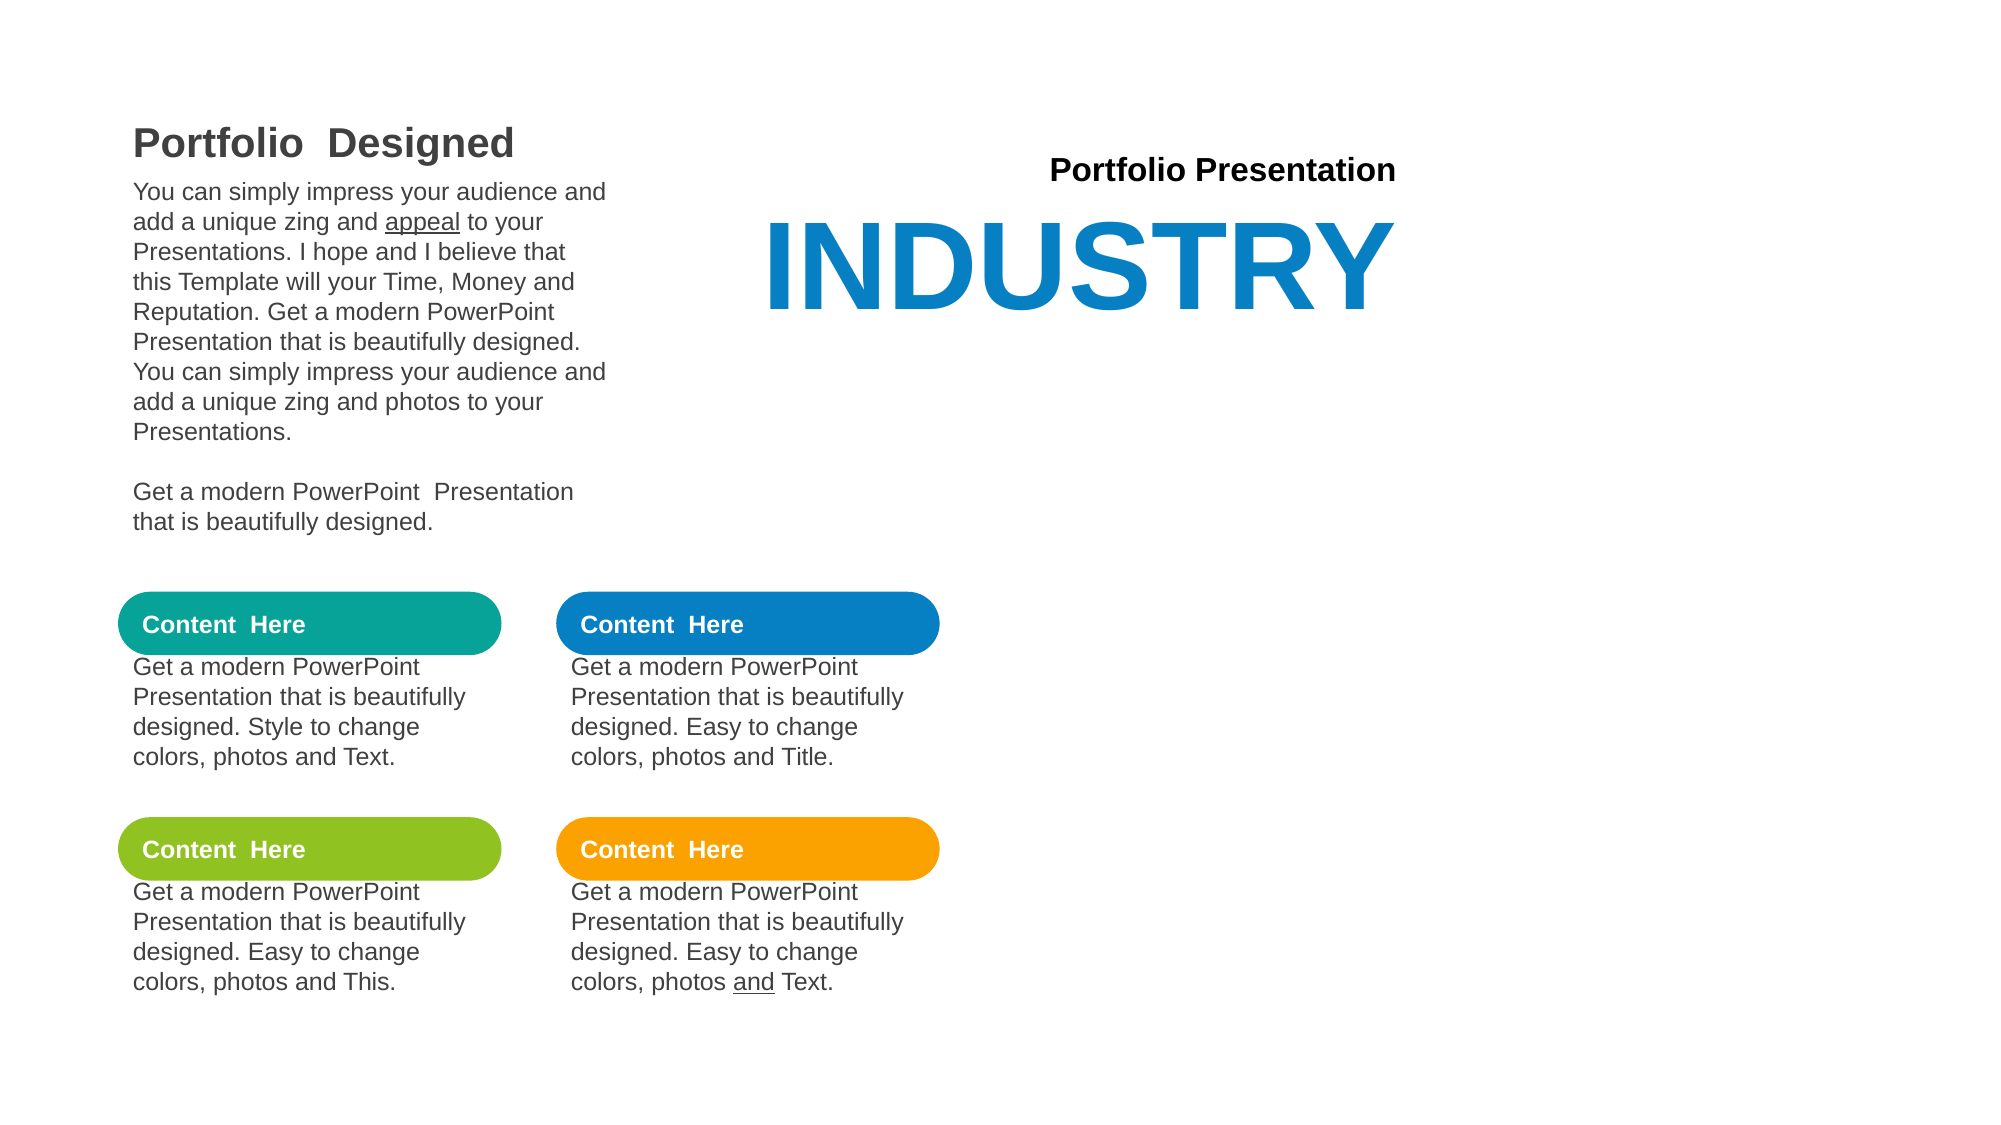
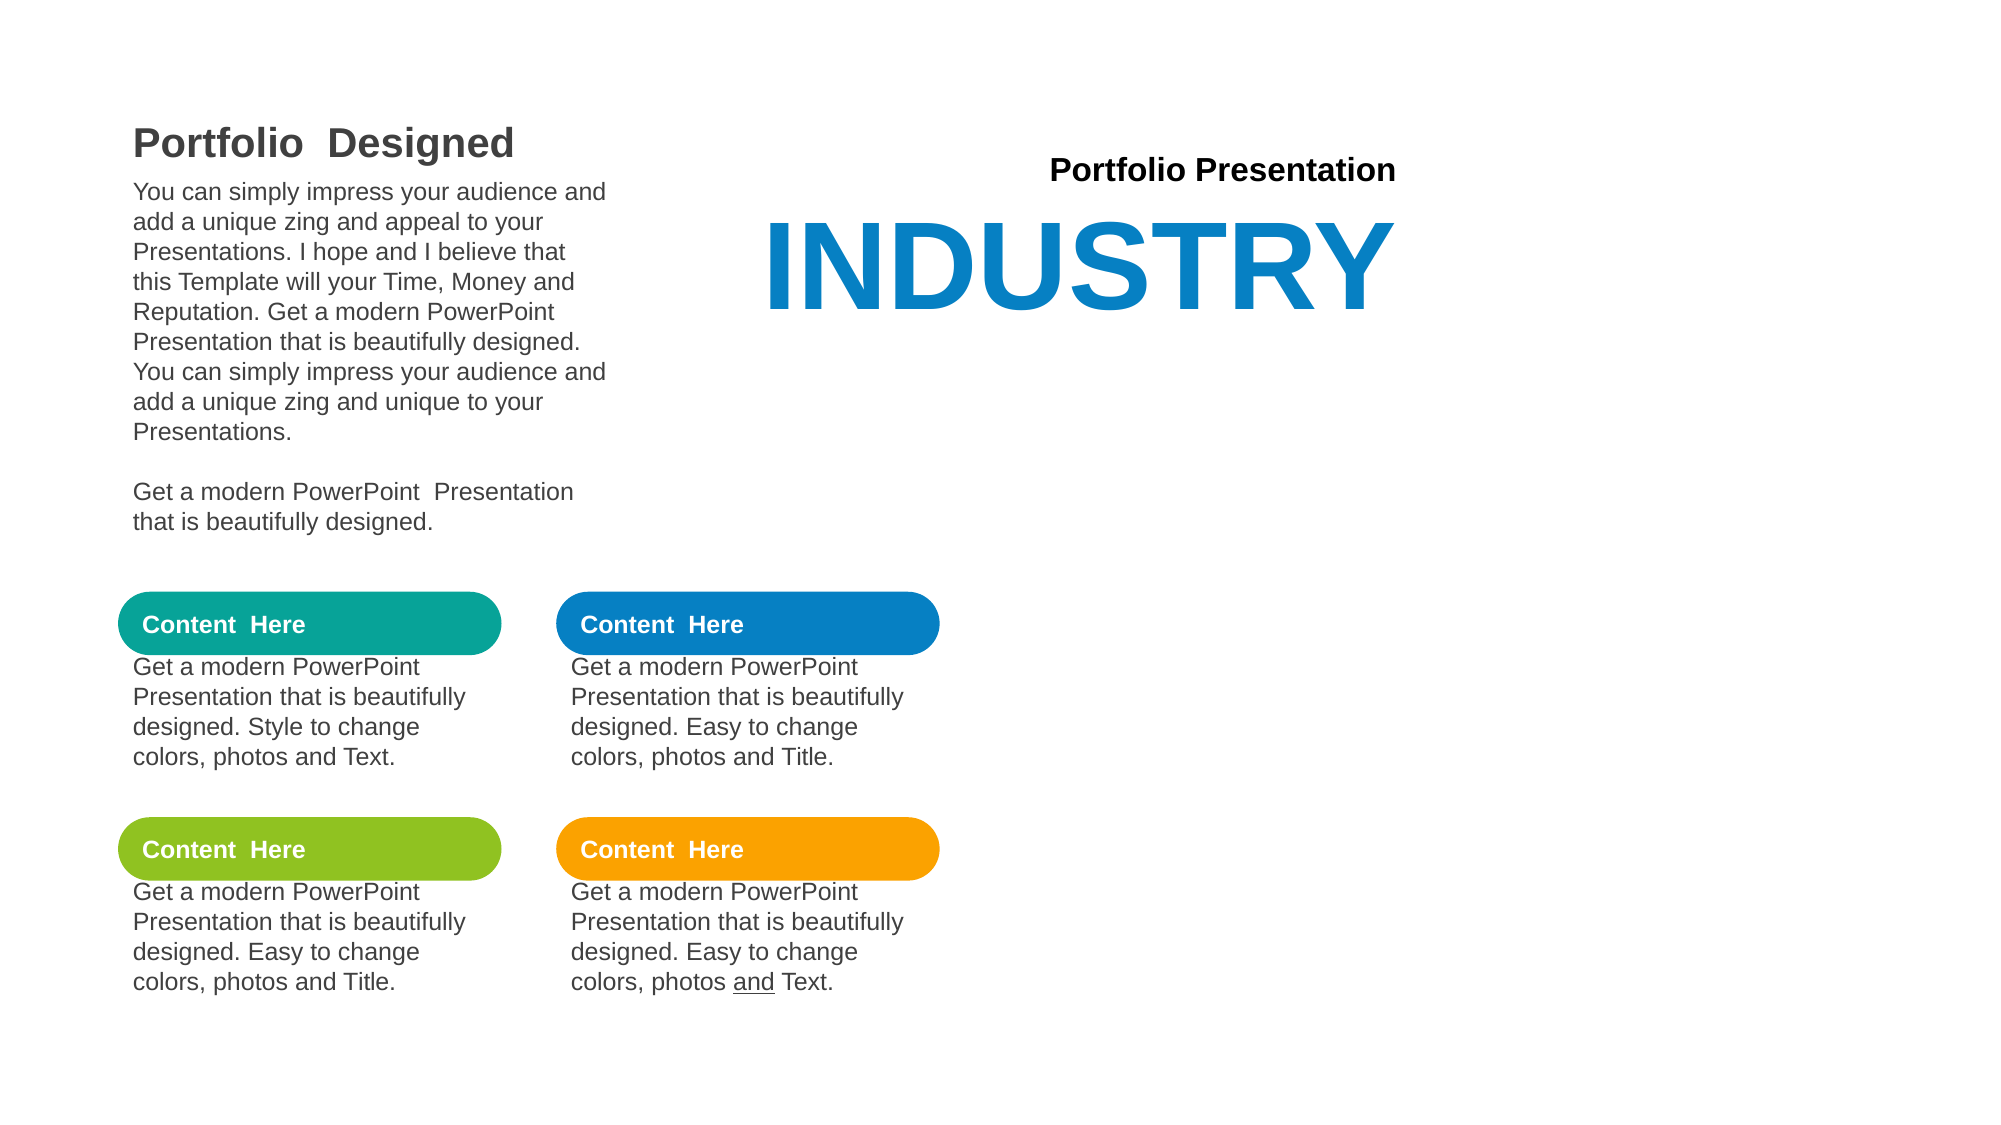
appeal underline: present -> none (423, 222)
and photos: photos -> unique (423, 402)
This: This -> Title (370, 983)
